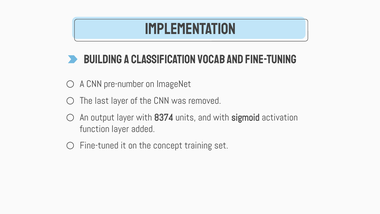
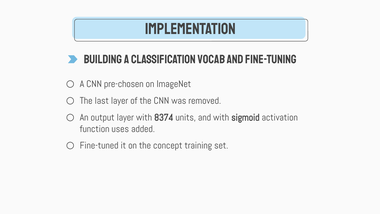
pre-number: pre-number -> pre-chosen (124, 84)
function layer: layer -> uses (120, 129)
